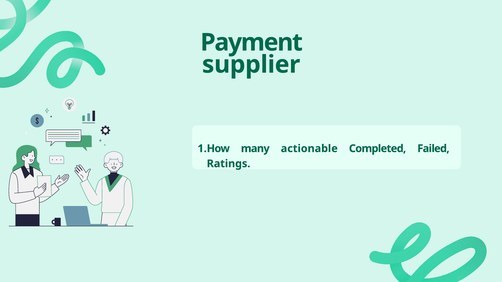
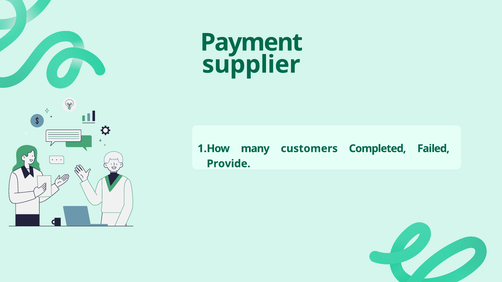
actionable: actionable -> customers (309, 149)
Ratings: Ratings -> Provide (229, 164)
